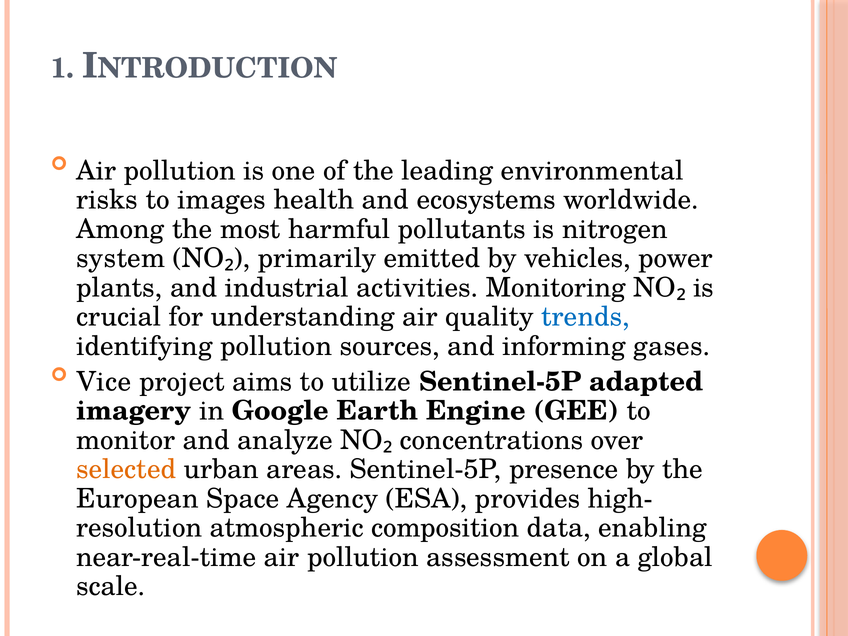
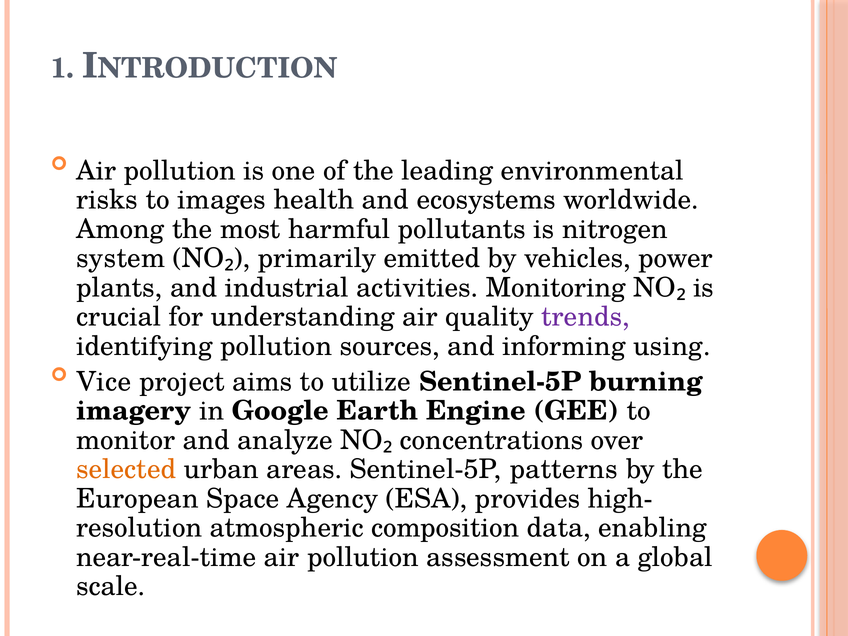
trends colour: blue -> purple (586, 317)
gases: gases -> using (672, 346)
adapted: adapted -> burning (646, 382)
presence: presence -> patterns (564, 470)
